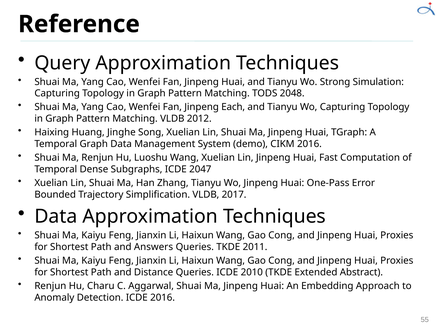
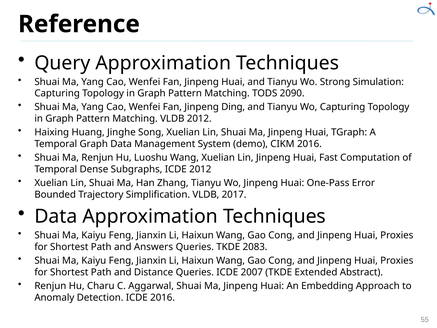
2048: 2048 -> 2090 (292, 93)
Each: Each -> Ding (233, 107)
ICDE 2047: 2047 -> 2012 (200, 169)
2011: 2011 -> 2083 (255, 247)
2010: 2010 -> 2007 (252, 272)
